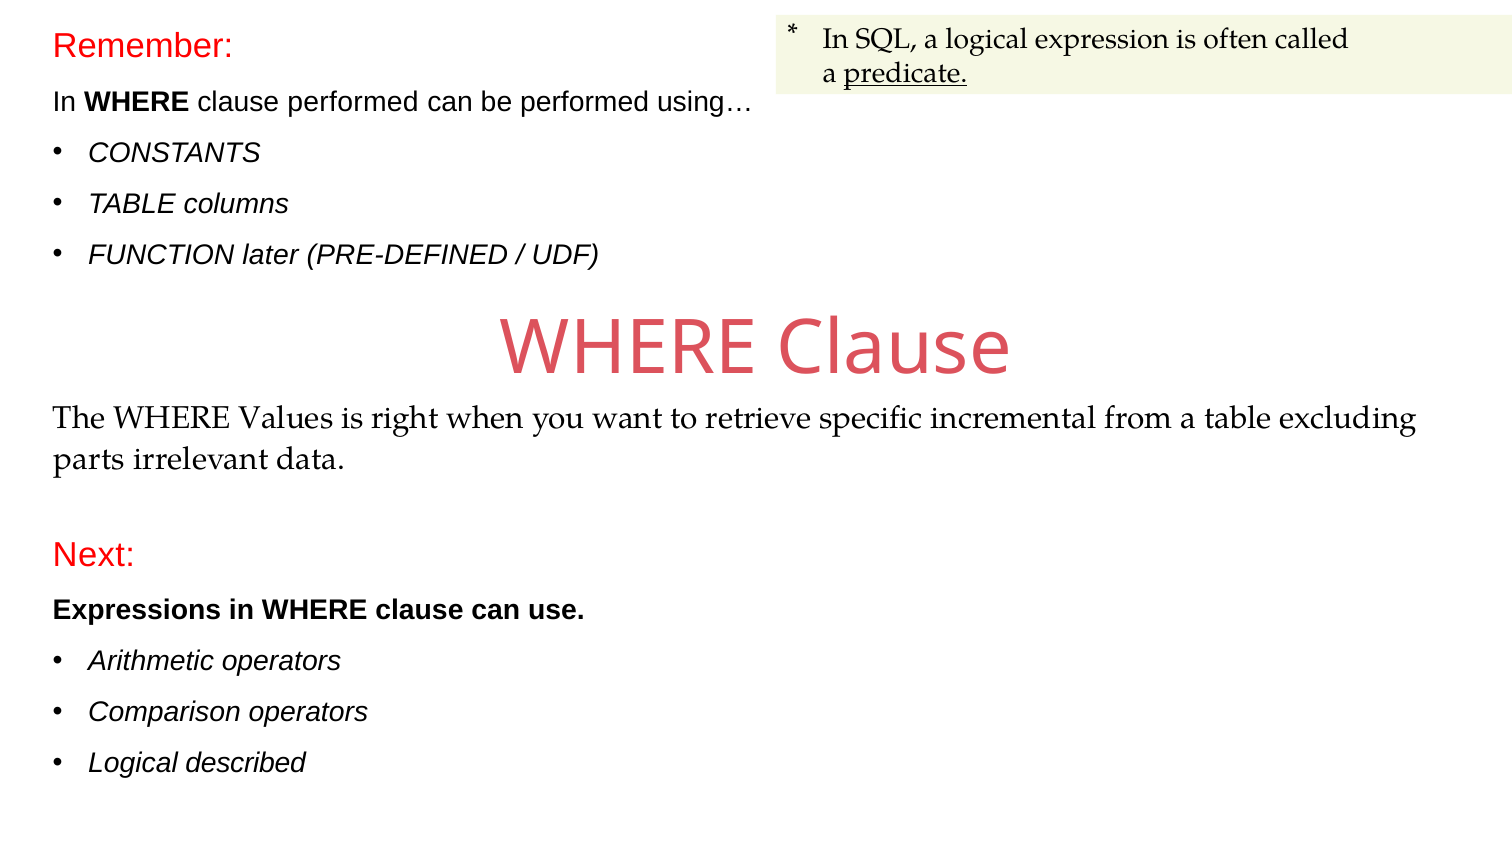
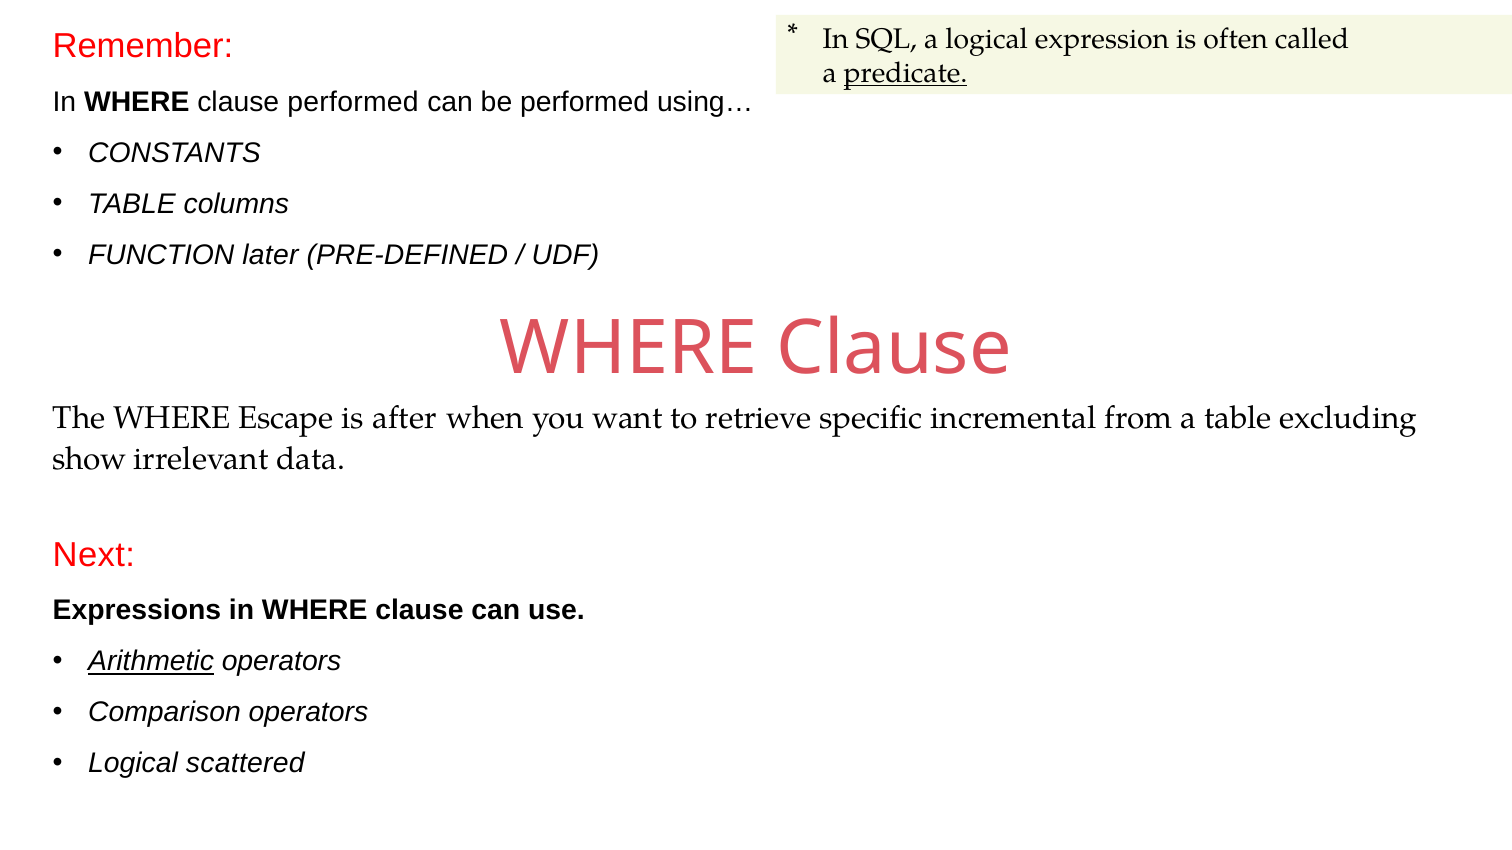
Values: Values -> Escape (286, 419)
right: right -> after (405, 419)
parts: parts -> show (90, 459)
Arithmetic underline: none -> present (151, 662)
described: described -> scattered (245, 764)
